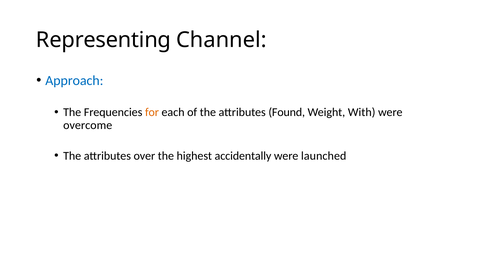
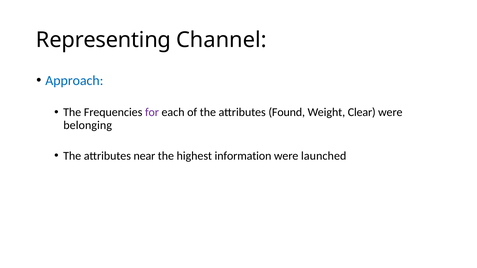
for colour: orange -> purple (152, 112)
With: With -> Clear (362, 112)
overcome: overcome -> belonging (88, 125)
over: over -> near (144, 156)
accidentally: accidentally -> information (243, 156)
